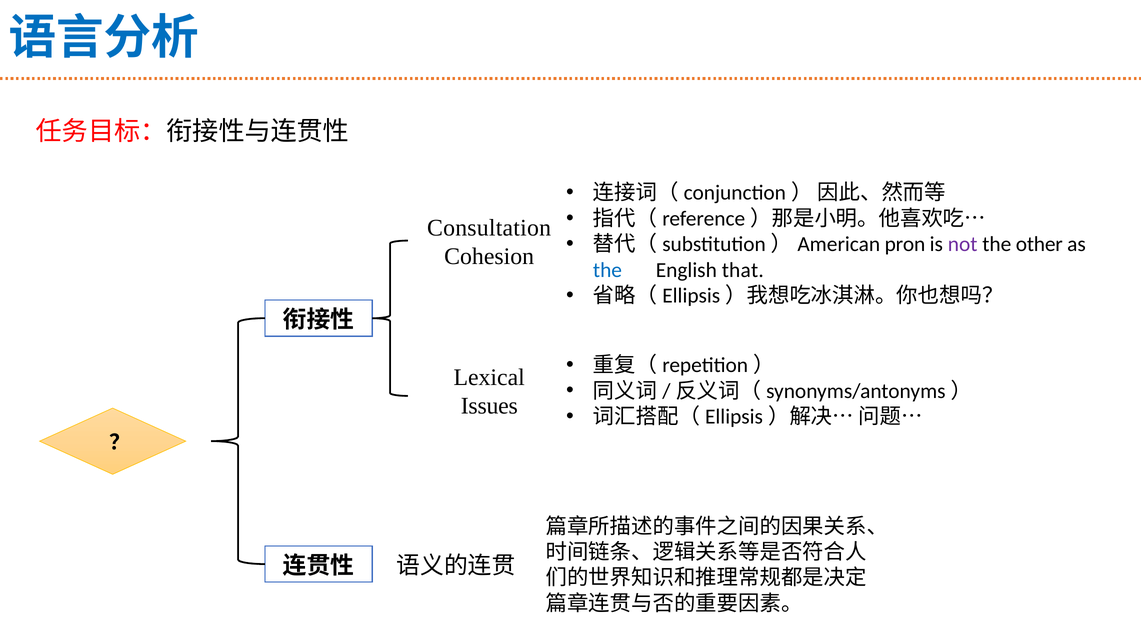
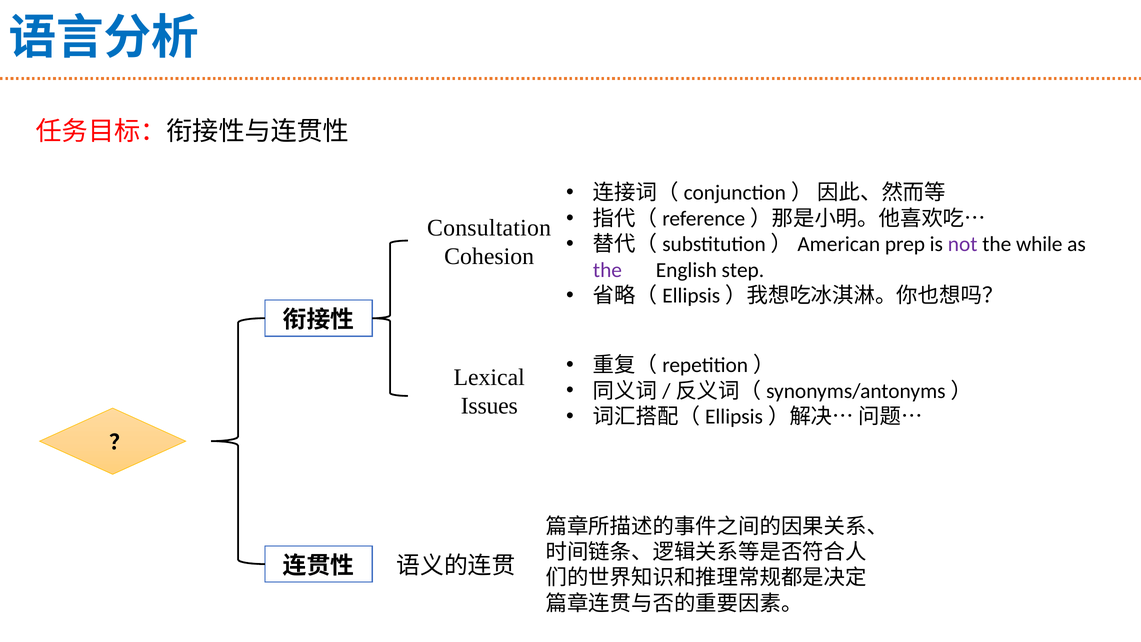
pron: pron -> prep (905, 244)
other: other -> while (1039, 244)
the colour: blue -> purple (607, 270)
that: that -> step (743, 270)
